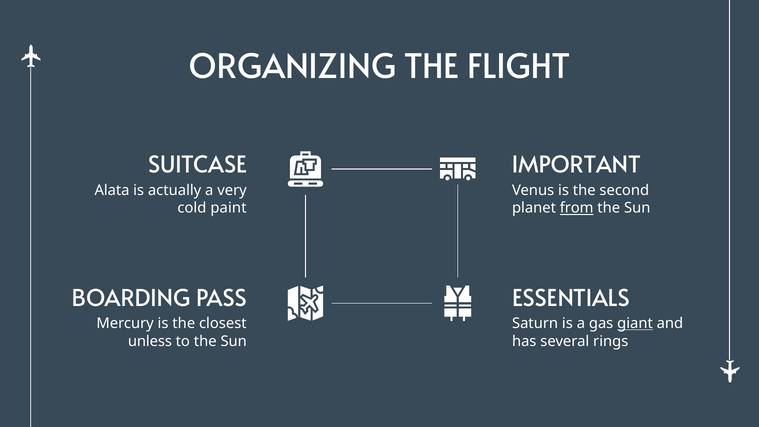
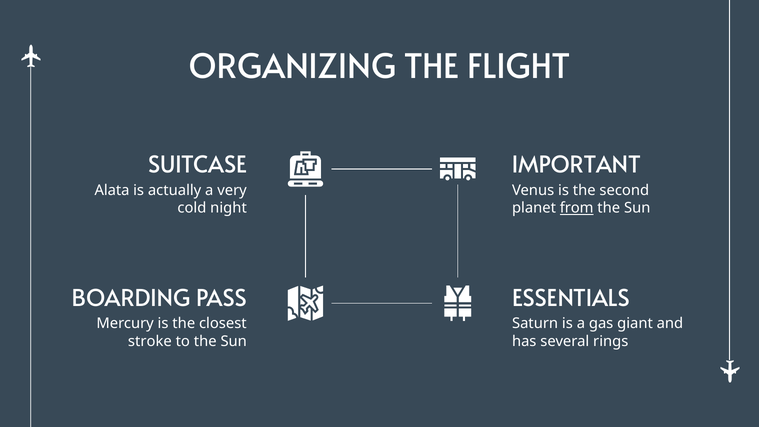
paint: paint -> night (229, 208)
giant underline: present -> none (635, 323)
unless: unless -> stroke (150, 341)
